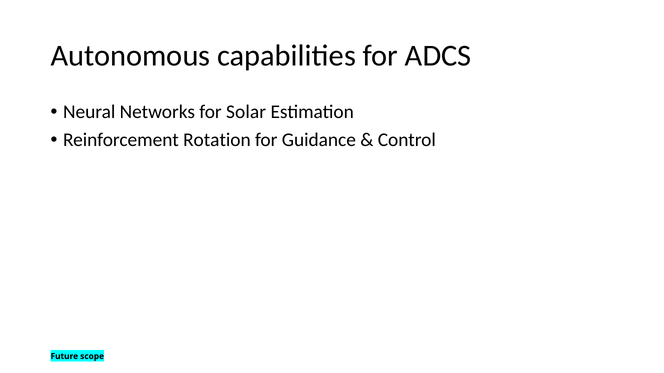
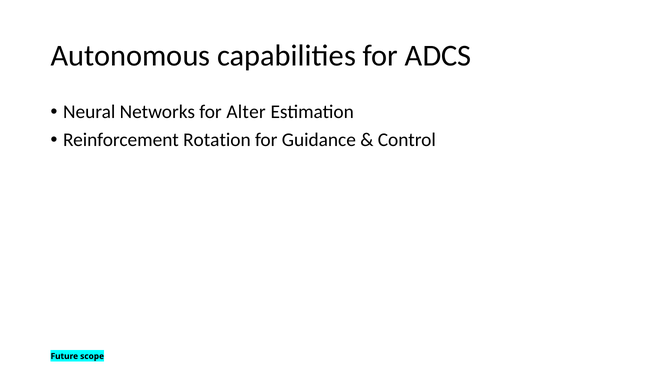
Solar: Solar -> Alter (246, 112)
